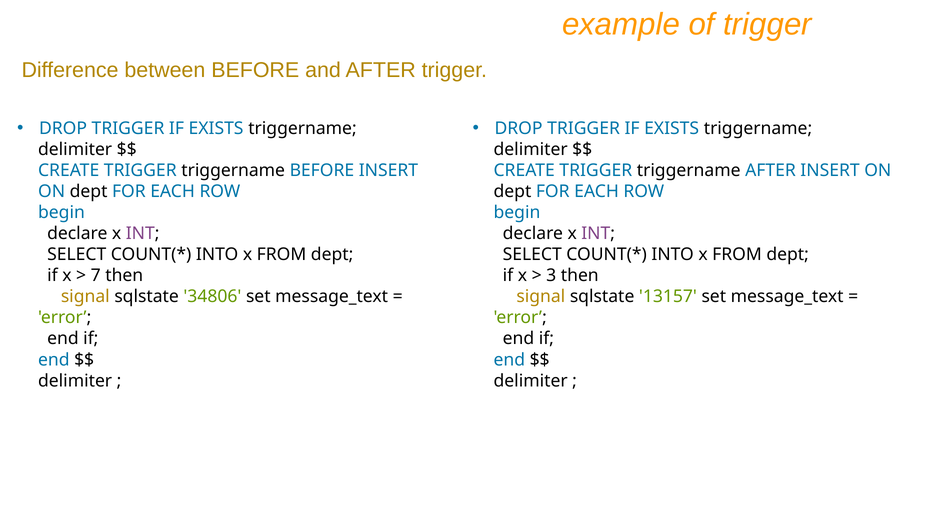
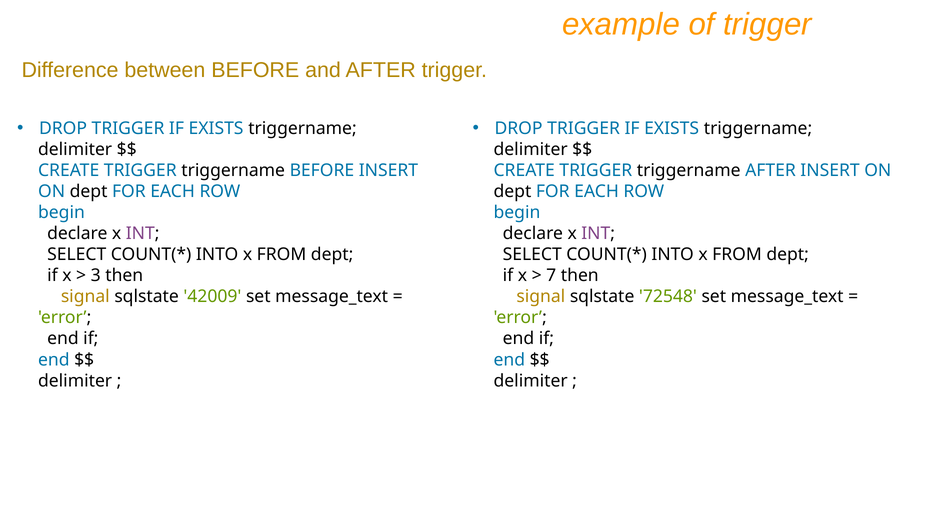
7: 7 -> 3 (96, 276)
3: 3 -> 7 (551, 276)
34806: 34806 -> 42009 (212, 297)
13157: 13157 -> 72548 (668, 297)
